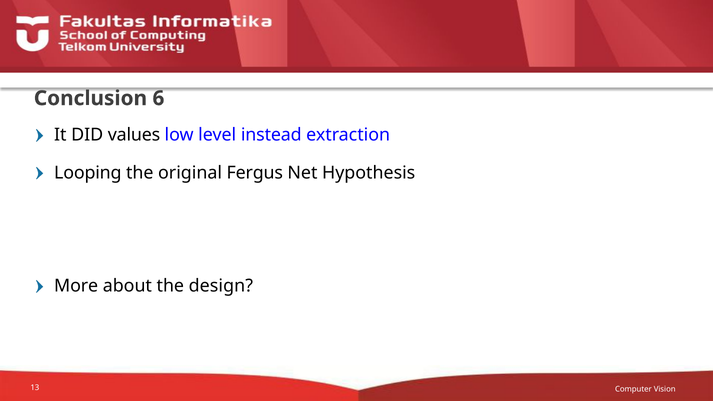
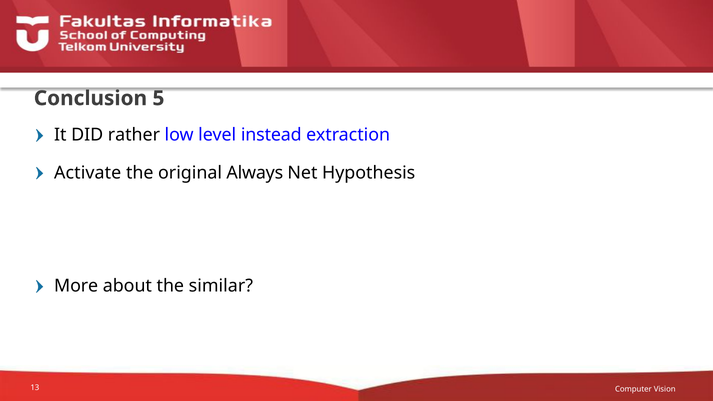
6: 6 -> 5 (158, 98)
values: values -> rather (134, 135)
Looping: Looping -> Activate (88, 173)
Fergus: Fergus -> Always (255, 173)
design: design -> similar (221, 286)
